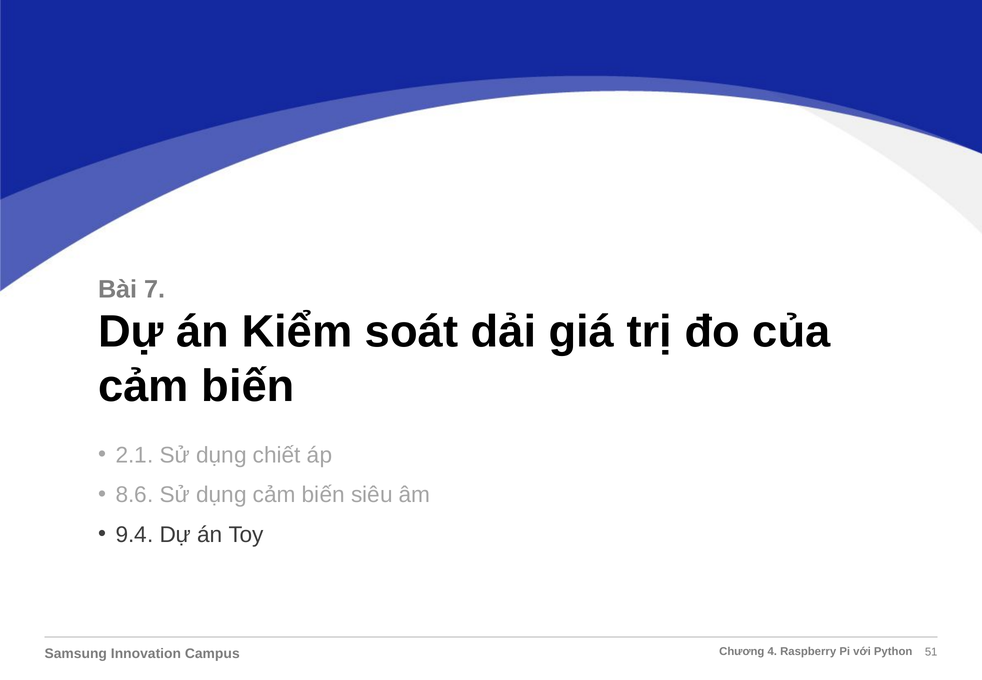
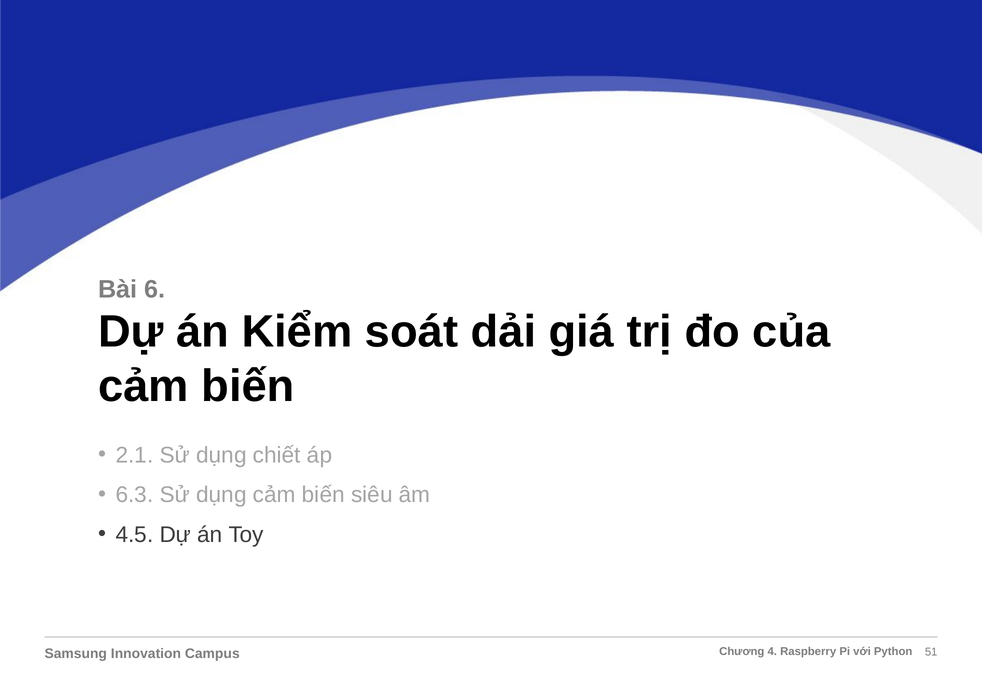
7: 7 -> 6 (155, 290)
8.6: 8.6 -> 6.3 (134, 495)
9.4: 9.4 -> 4.5 (134, 535)
